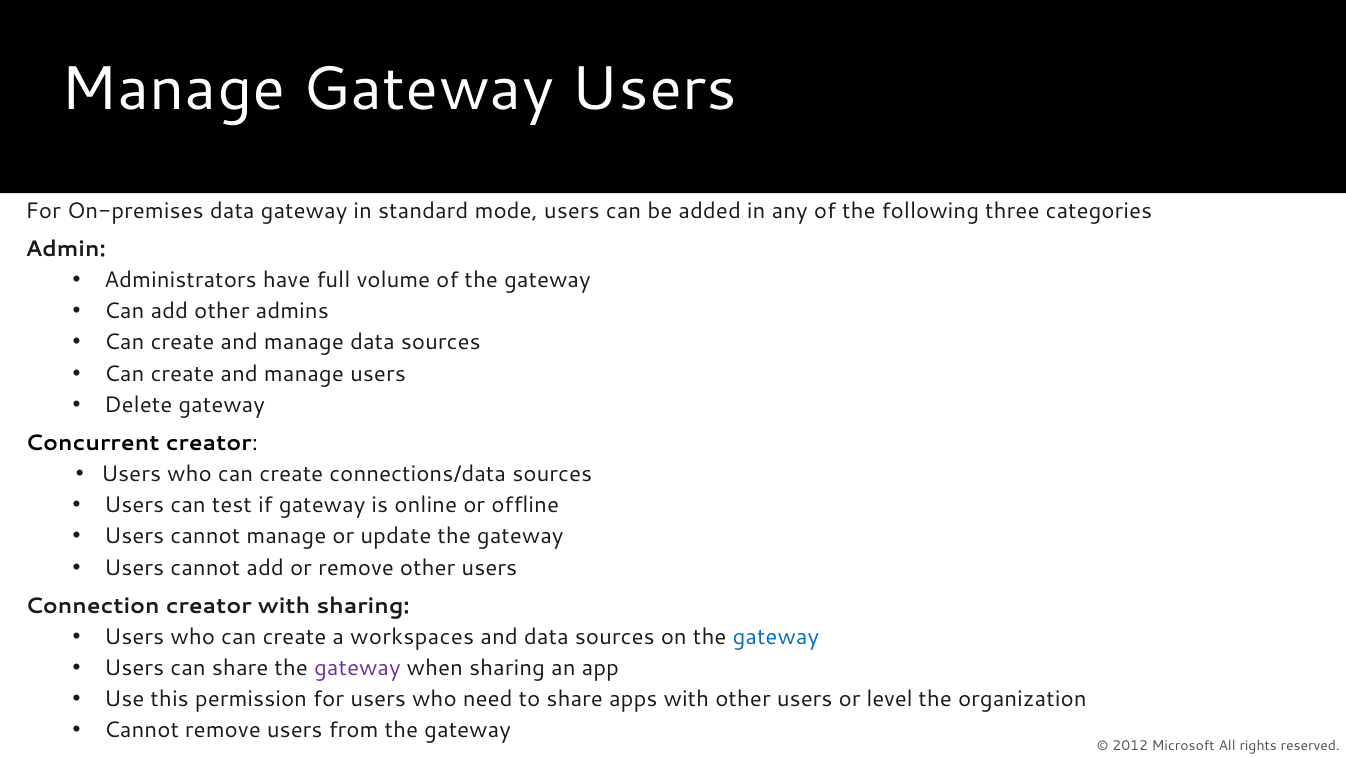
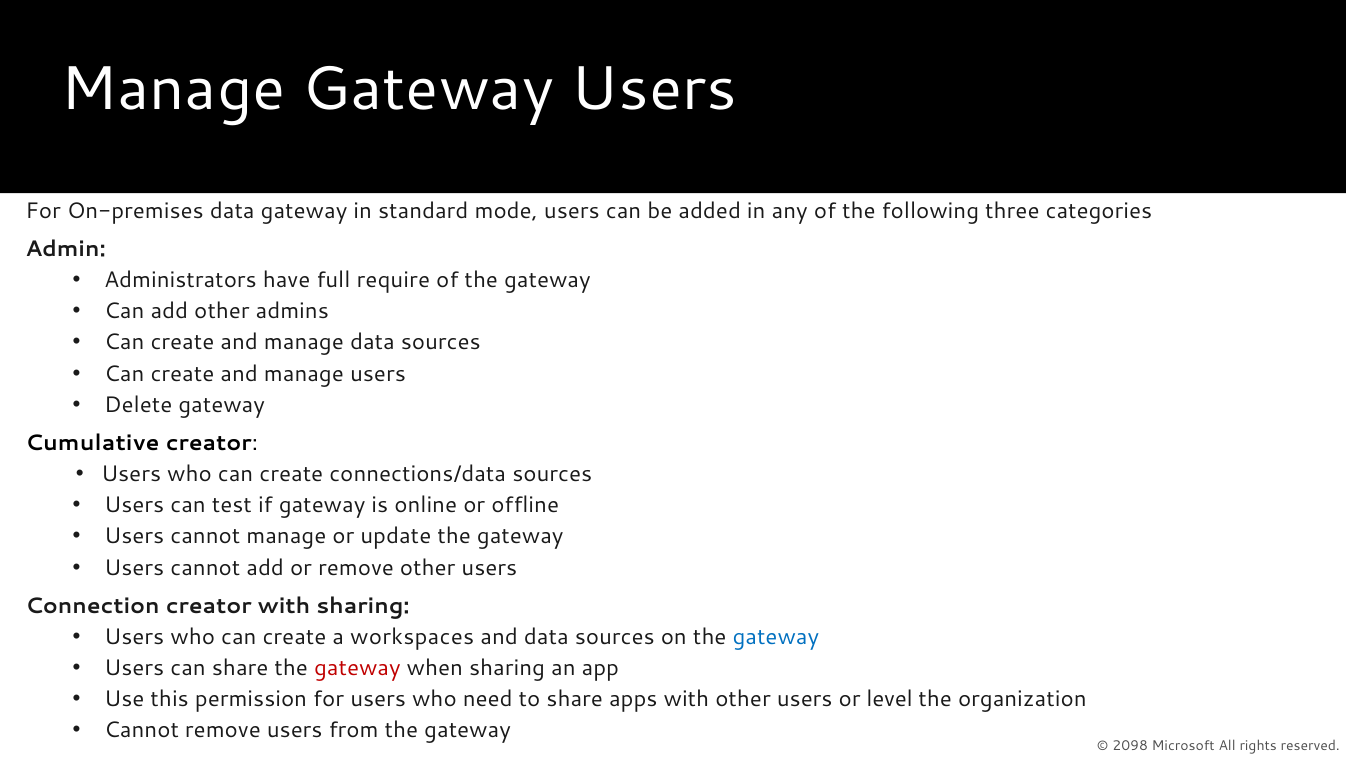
volume: volume -> require (393, 280)
Concurrent: Concurrent -> Cumulative (92, 443)
gateway colour: purple -> red (357, 668)
2012: 2012 -> 2098 (1130, 746)
